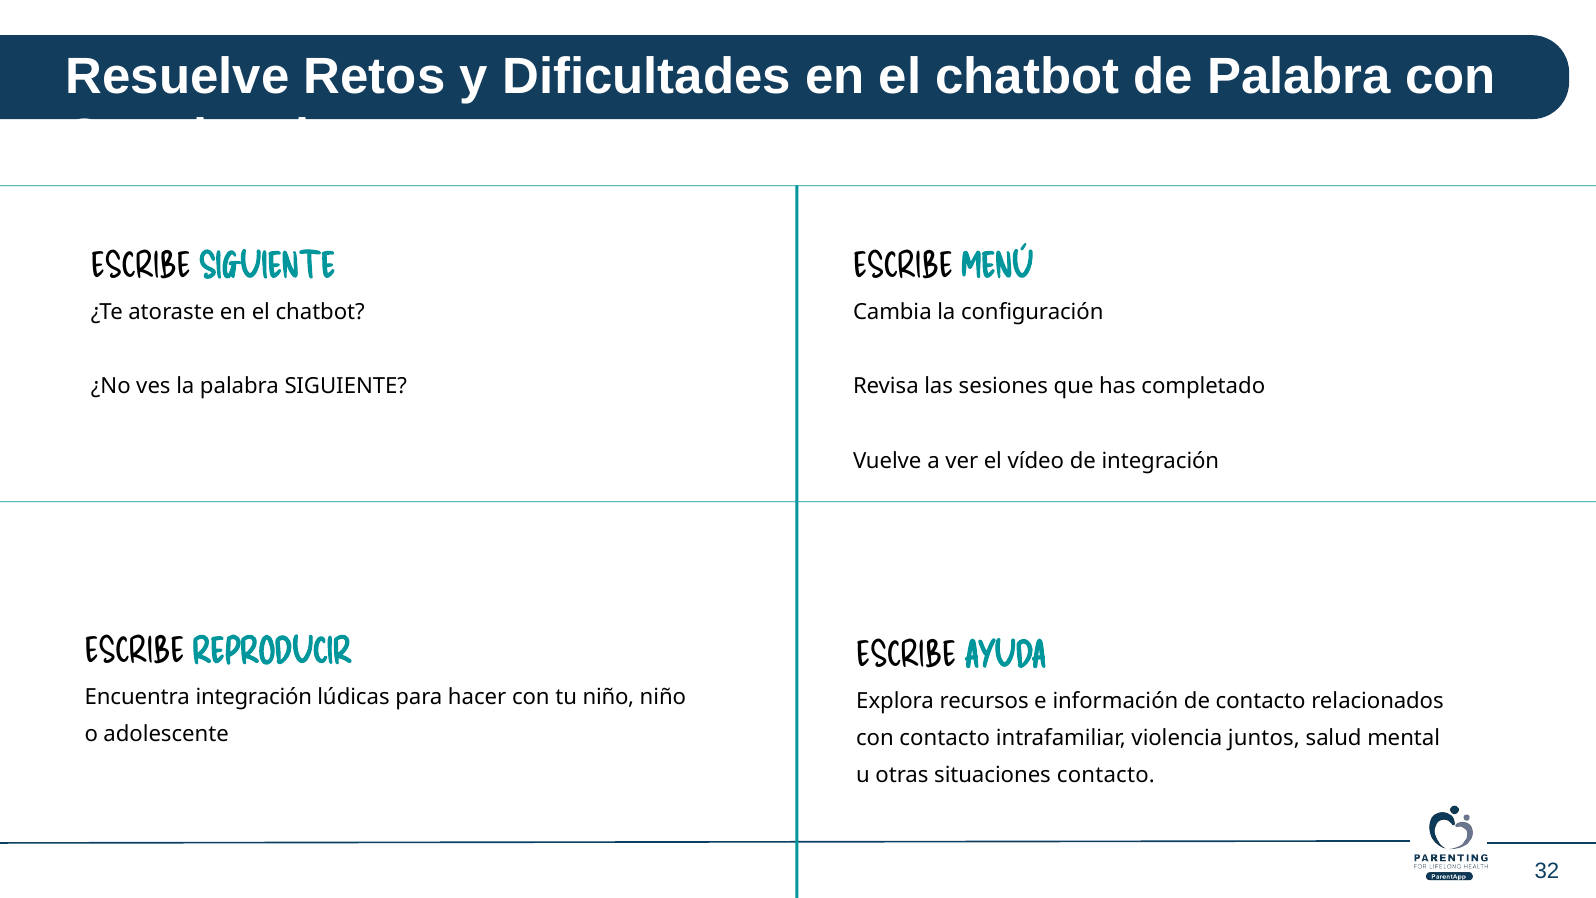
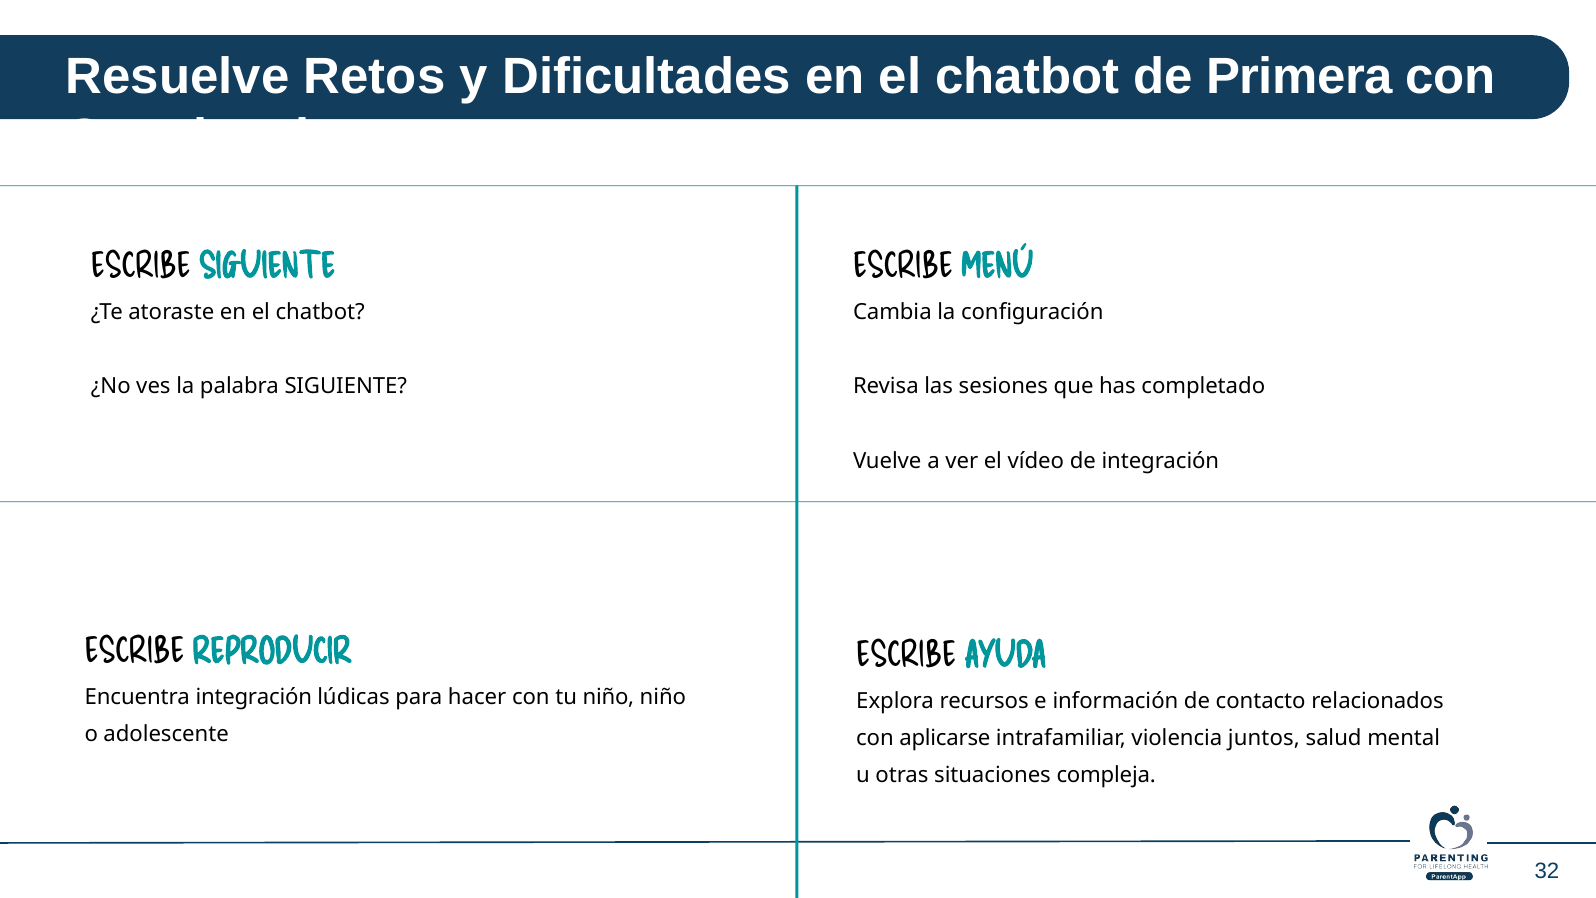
de Palabra: Palabra -> Primera (1299, 77)
con contacto: contacto -> aplicarse (945, 738)
situaciones contacto: contacto -> compleja (1106, 775)
